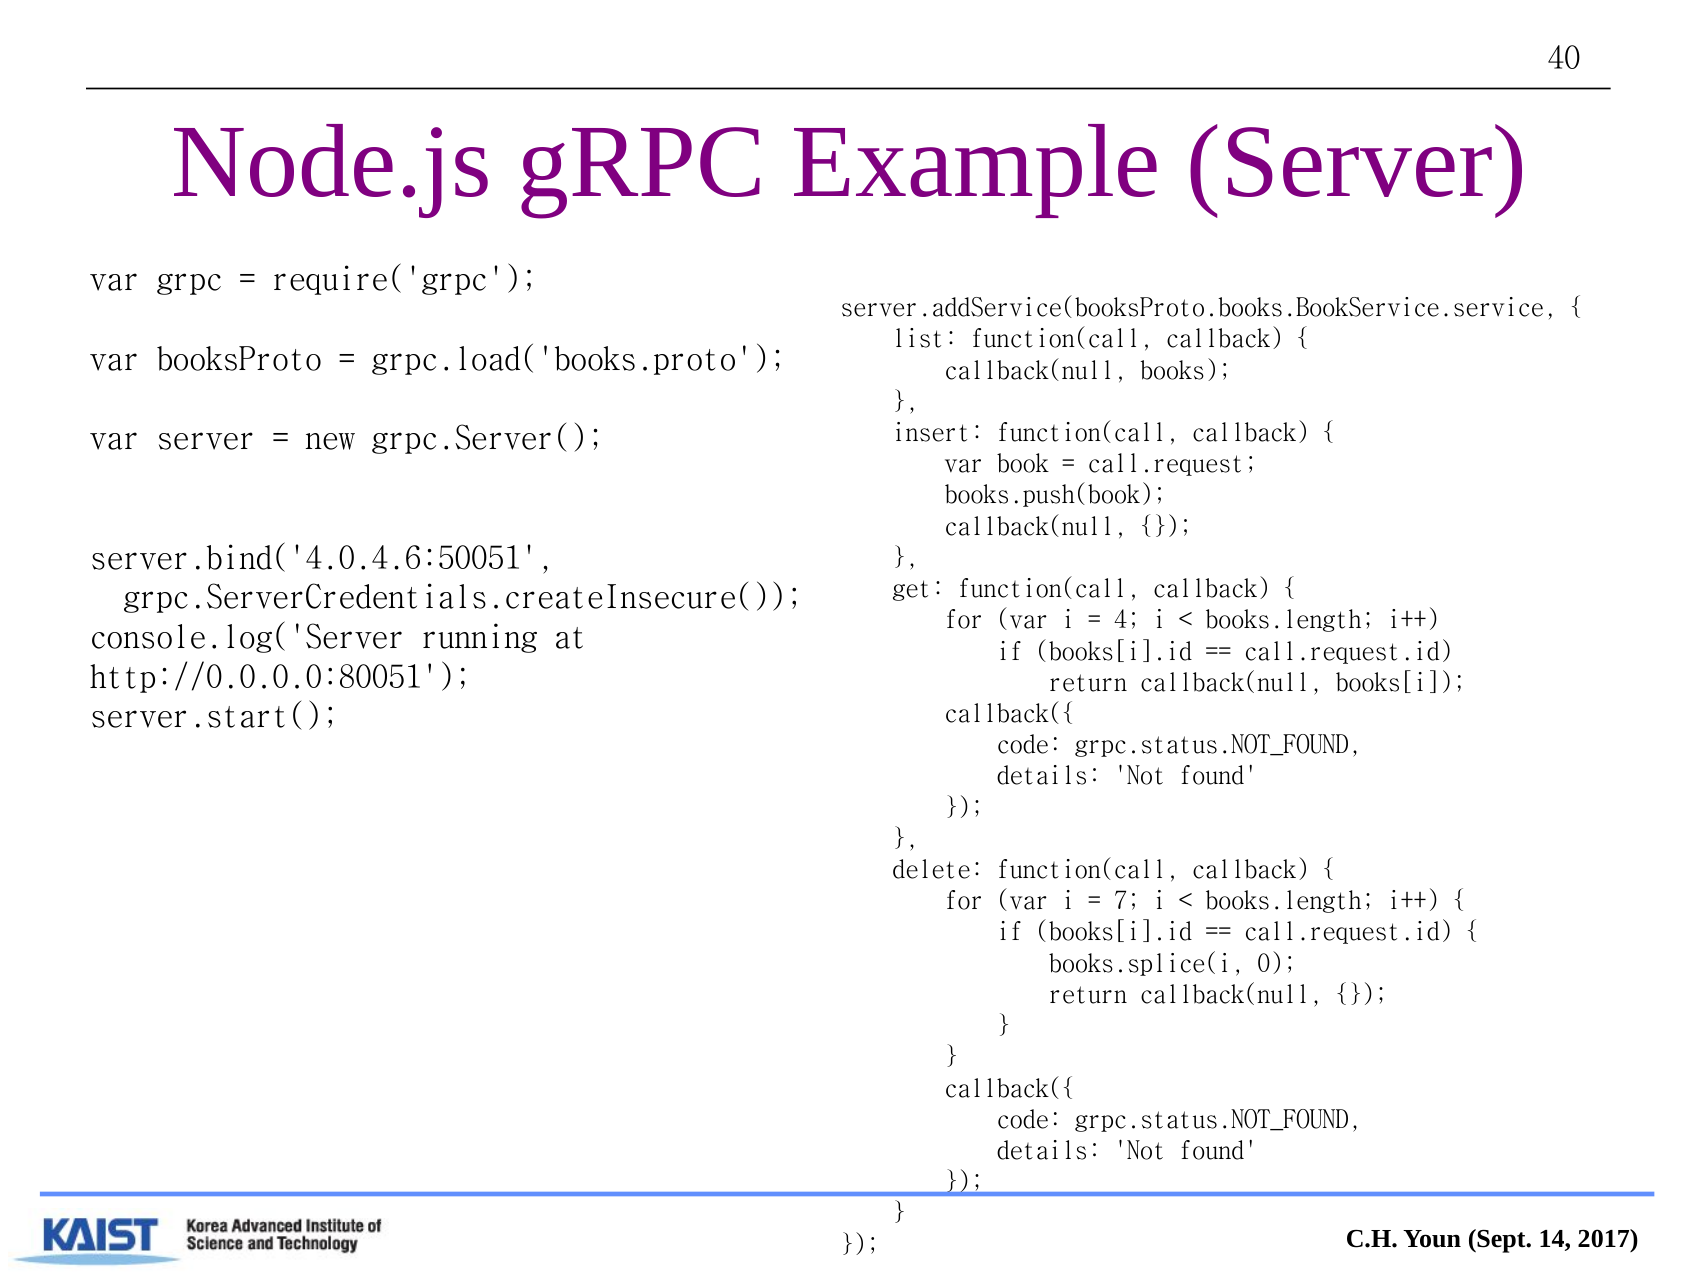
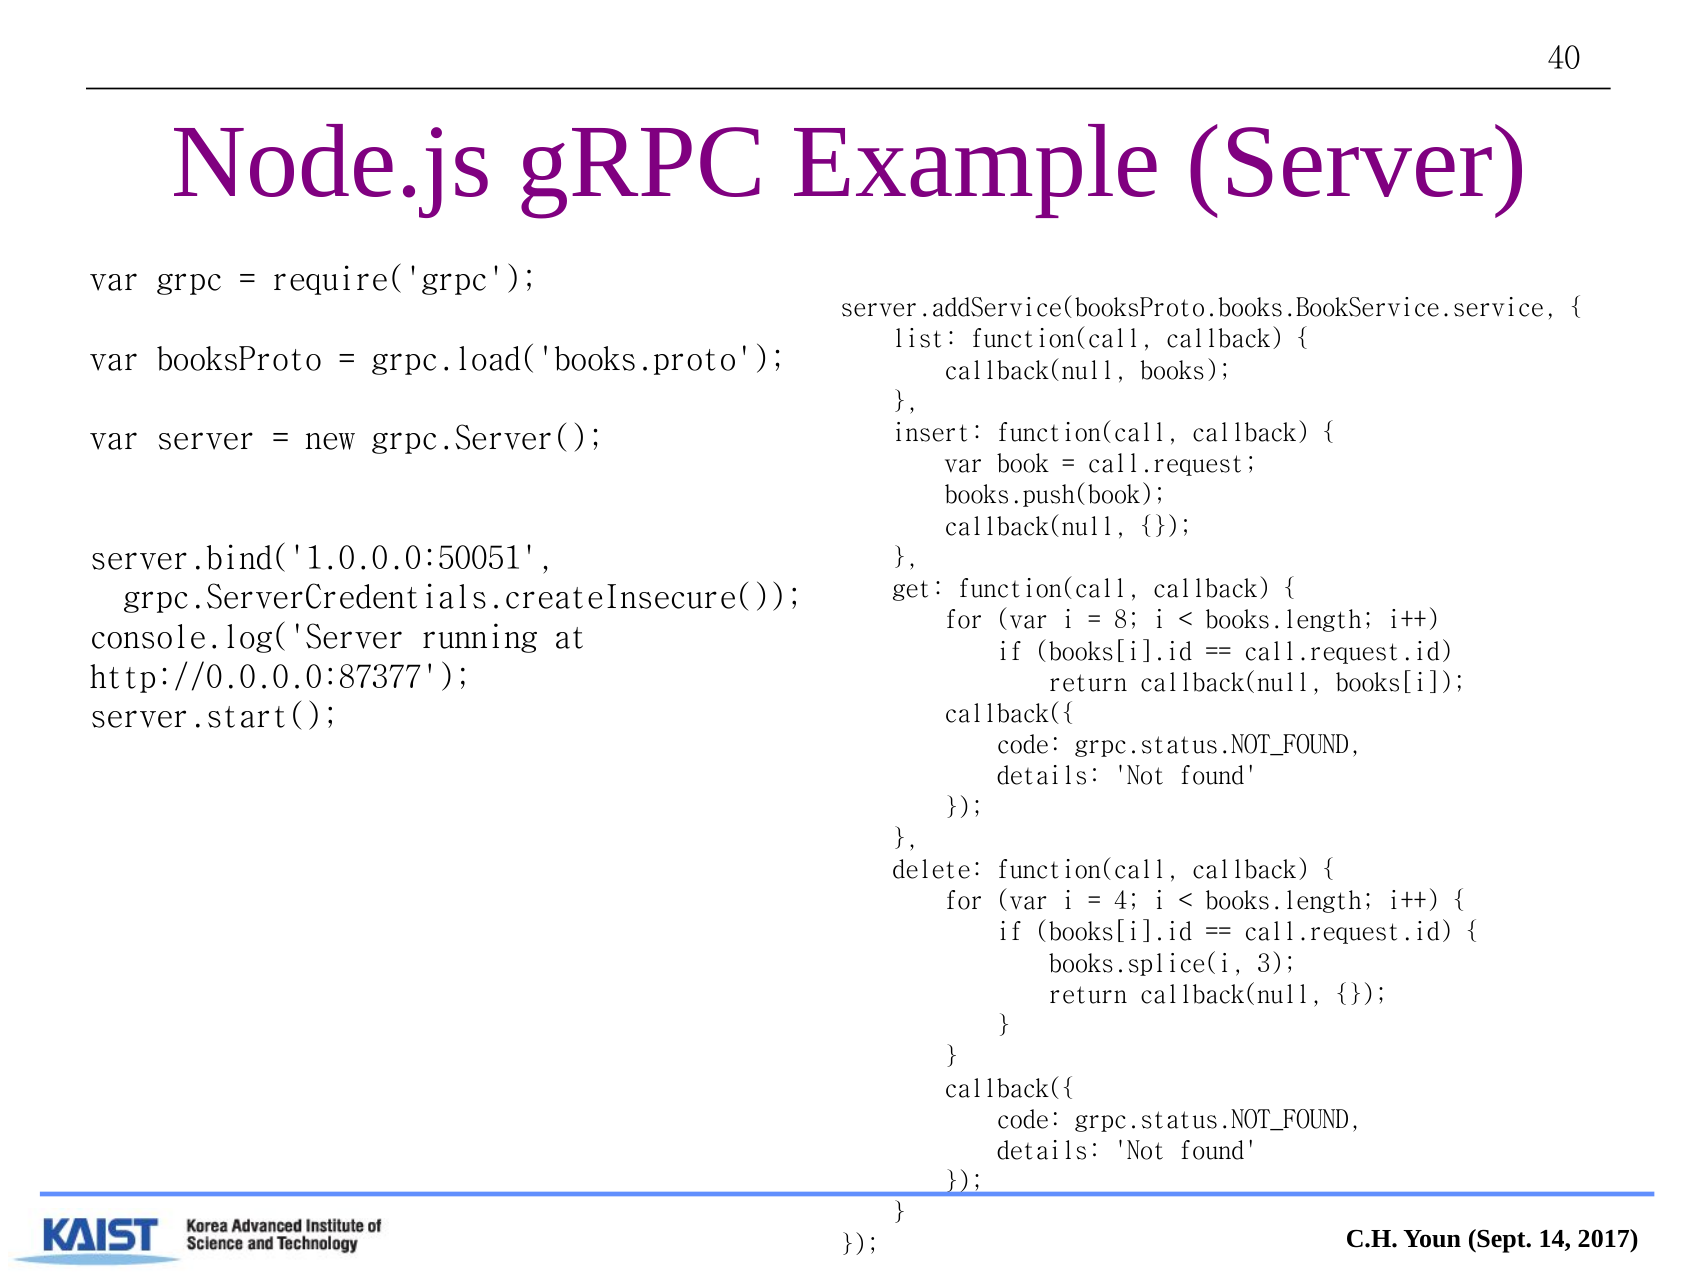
server.bind('4.0.4.6:50051: server.bind('4.0.4.6:50051 -> server.bind('1.0.0.0:50051 (322, 558)
4: 4 -> 8 (1127, 620)
http://0.0.0.0:80051: http://0.0.0.0:80051 -> http://0.0.0.0:87377 (281, 677)
7: 7 -> 4 (1127, 901)
0: 0 -> 3 (1277, 963)
